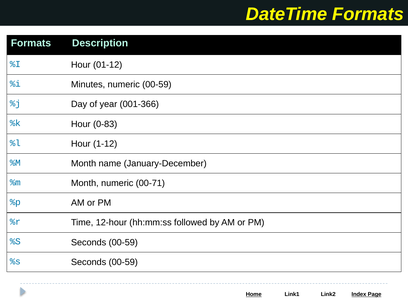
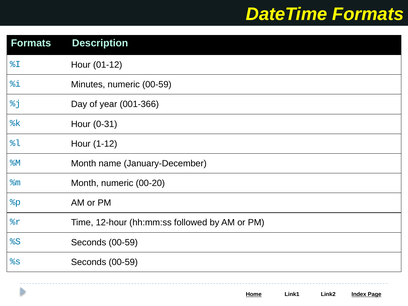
0-83: 0-83 -> 0-31 (105, 124)
00-71: 00-71 -> 00-20 (150, 183)
